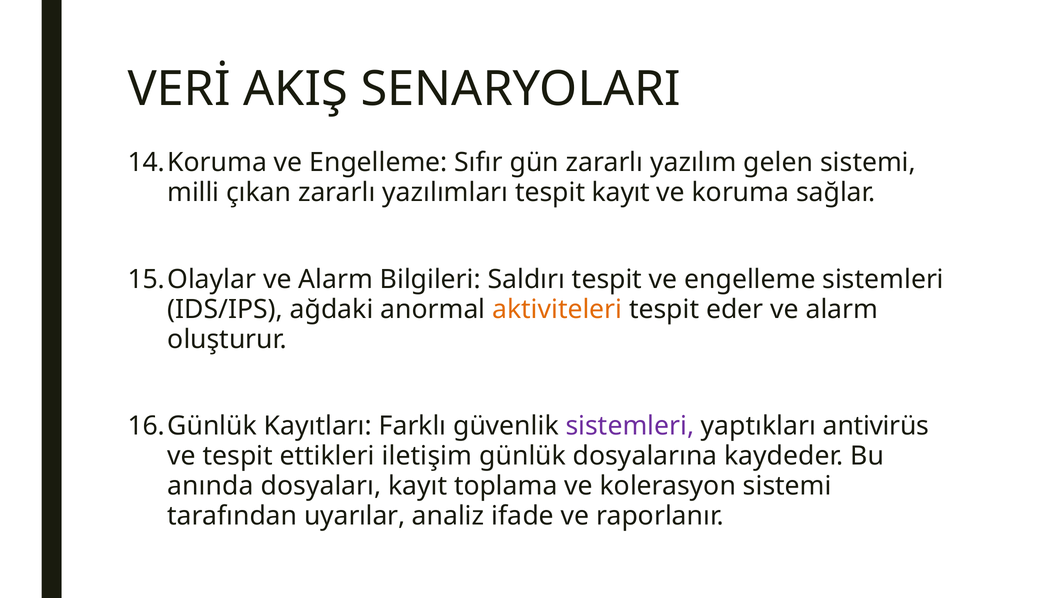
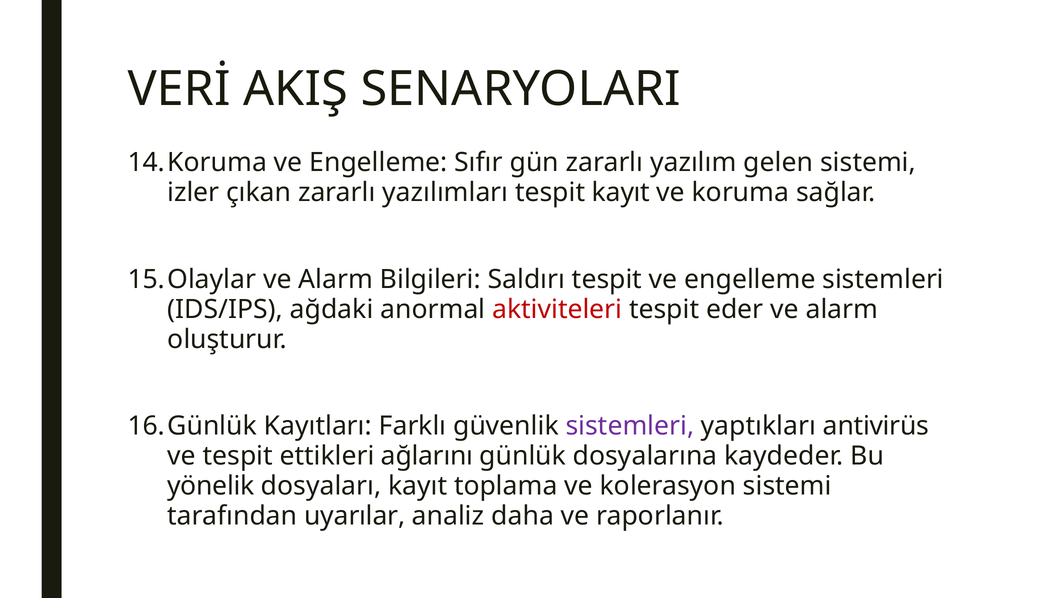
milli: milli -> izler (193, 193)
aktiviteleri colour: orange -> red (557, 309)
iletişim: iletişim -> ağlarını (427, 456)
anında: anında -> yönelik (211, 486)
ifade: ifade -> daha (523, 516)
